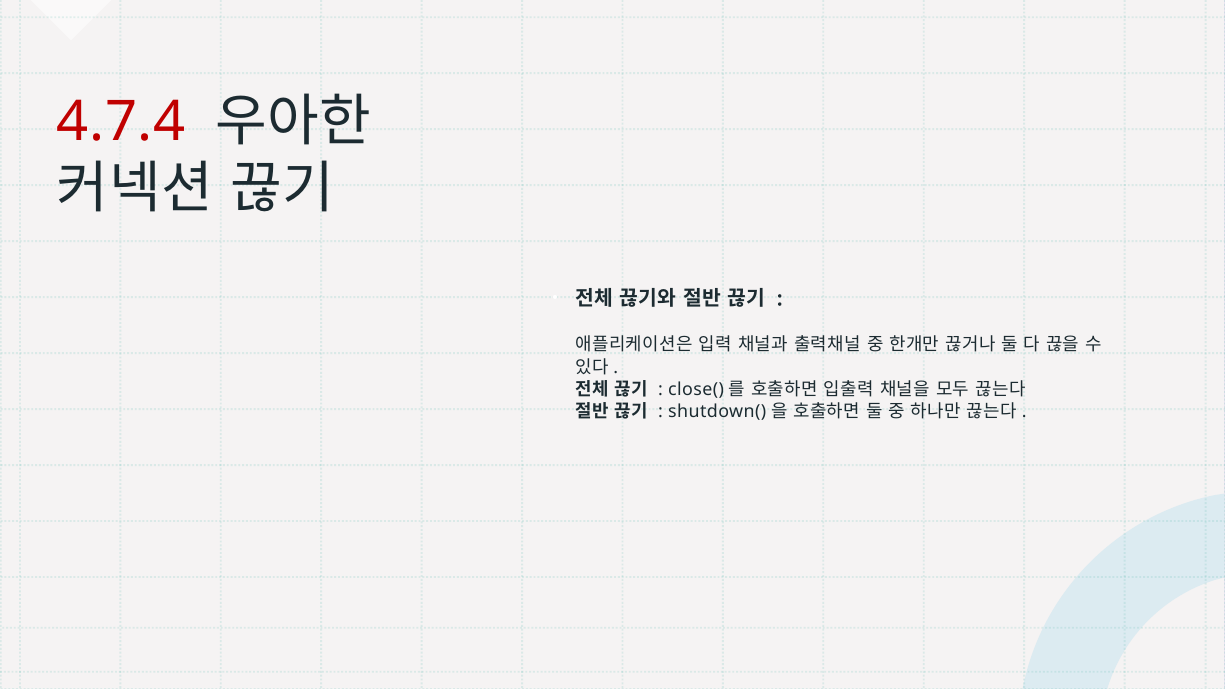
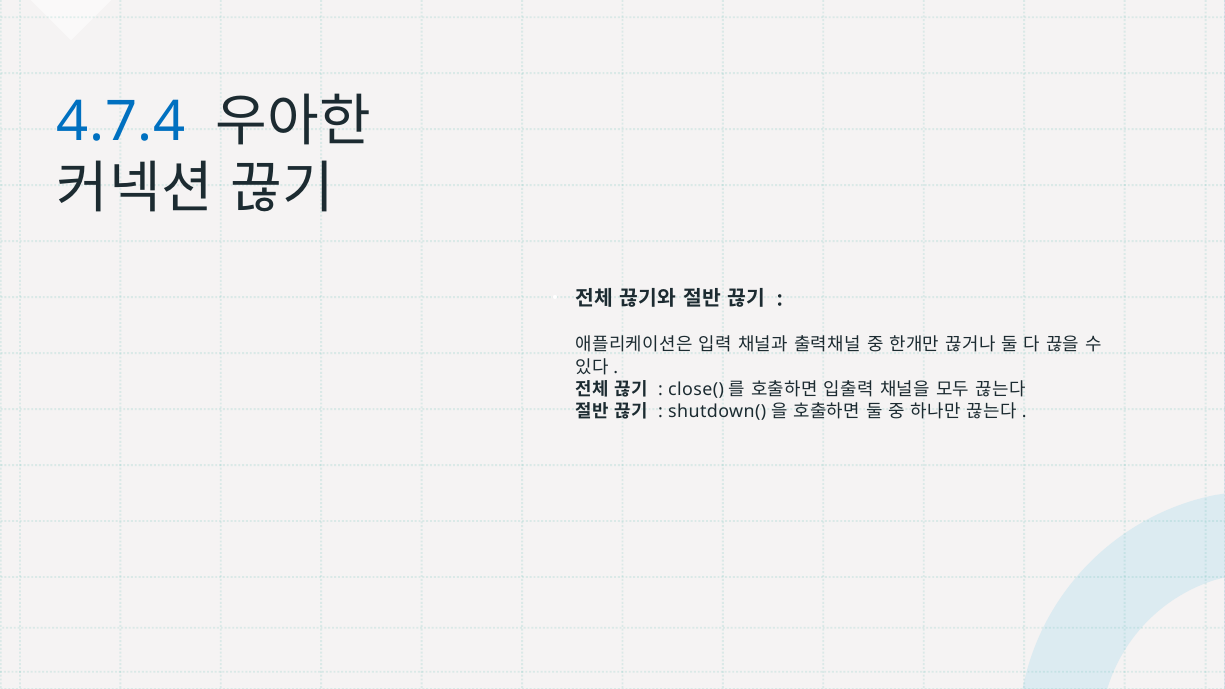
4.7.4 colour: red -> blue (121, 122)
